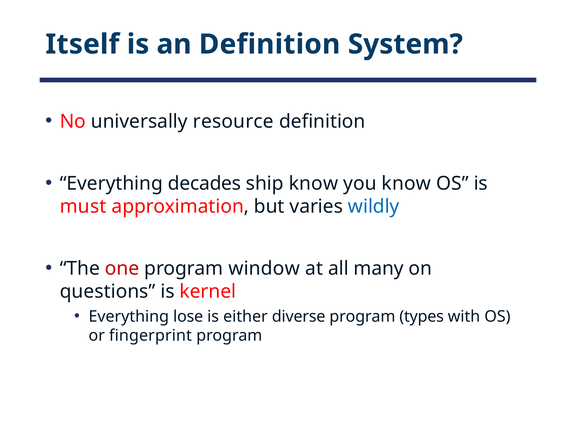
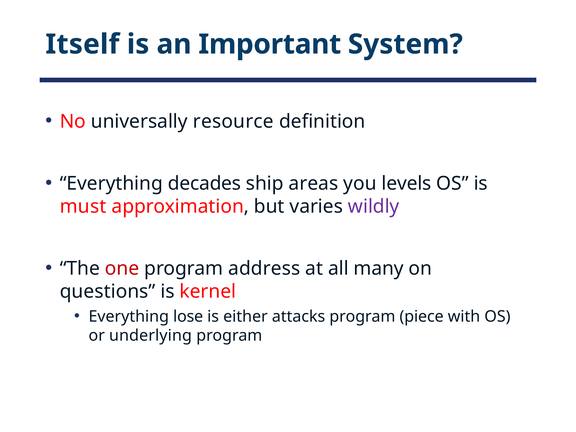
an Definition: Definition -> Important (270, 44)
ship know: know -> areas (313, 183)
you know: know -> levels (406, 183)
wildly colour: blue -> purple (374, 206)
window: window -> address (264, 269)
diverse: diverse -> attacks (299, 317)
types: types -> piece (422, 317)
fingerprint: fingerprint -> underlying (150, 336)
